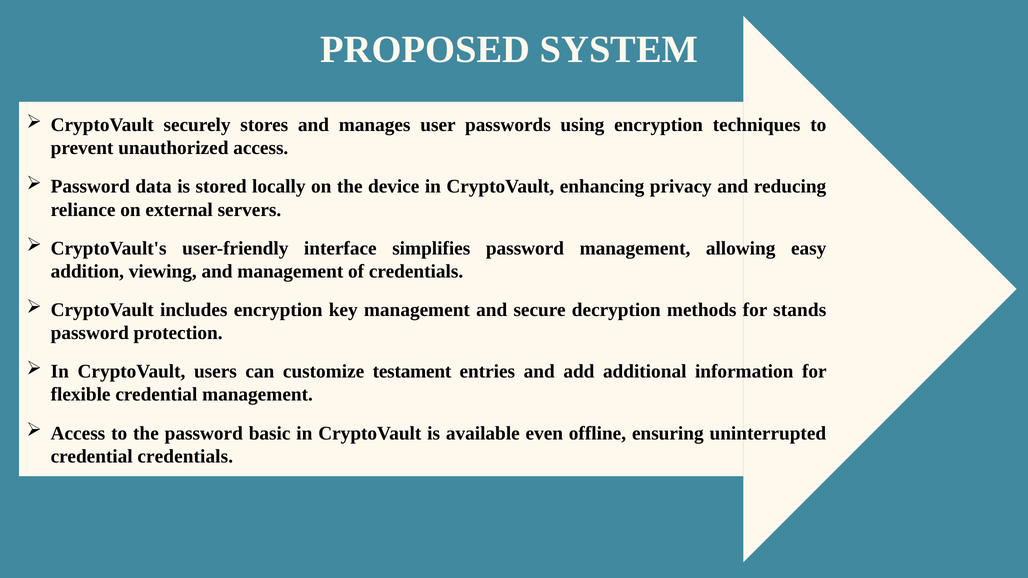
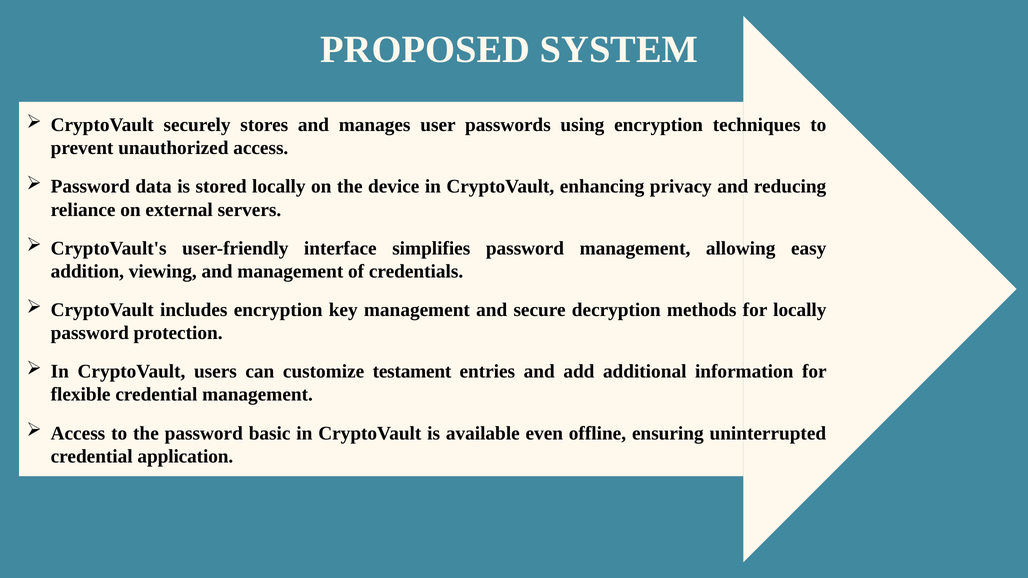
for stands: stands -> locally (800, 310)
credential credentials: credentials -> application (185, 456)
